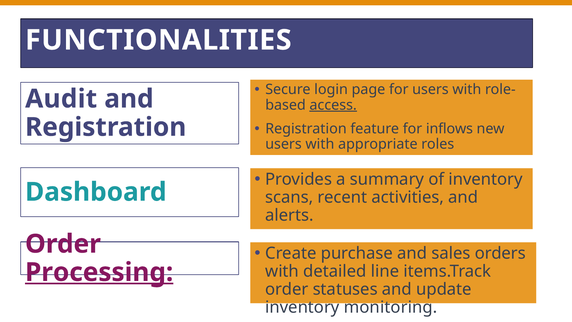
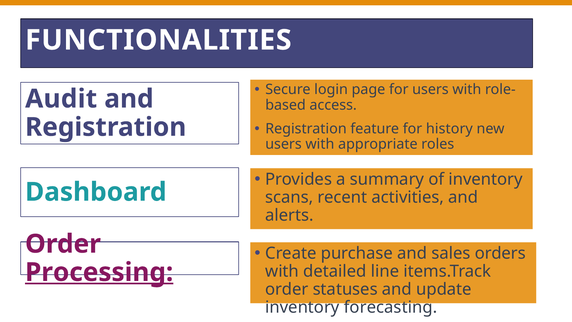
access underline: present -> none (333, 105)
inflows: inflows -> history (449, 129)
monitoring: monitoring -> forecasting (391, 307)
